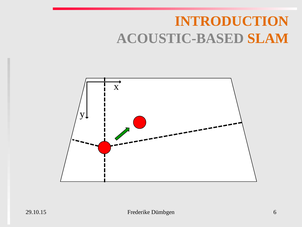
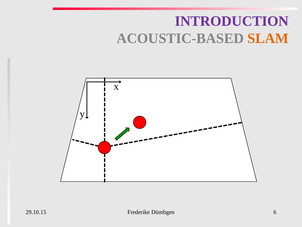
INTRODUCTION colour: orange -> purple (232, 21)
